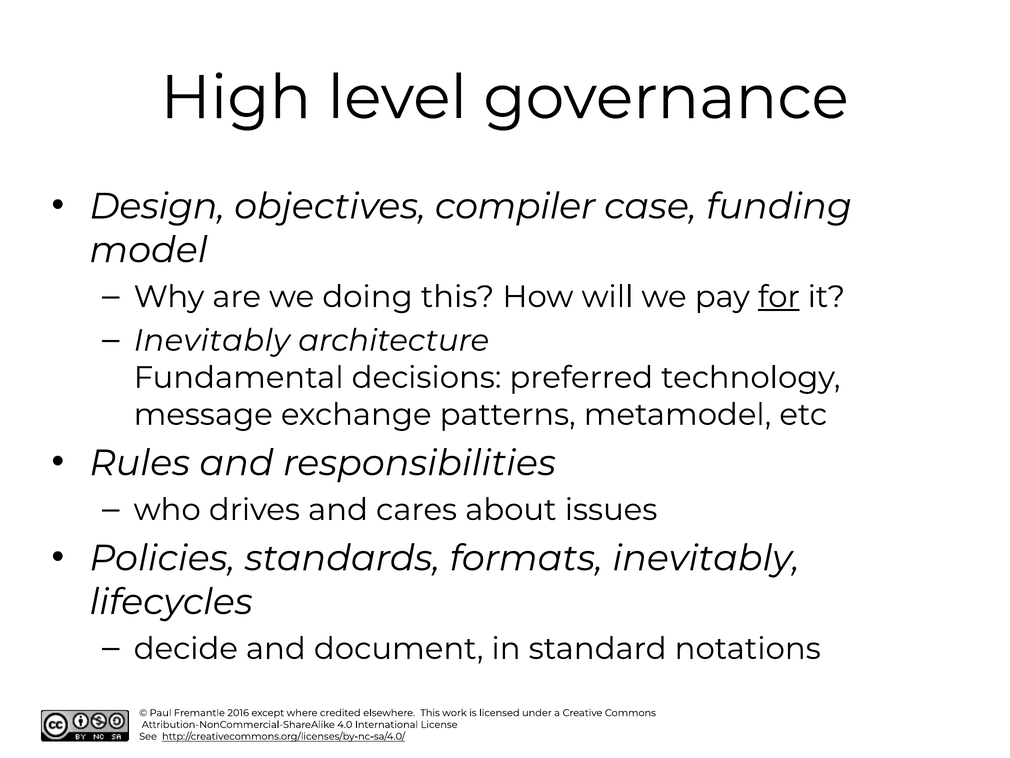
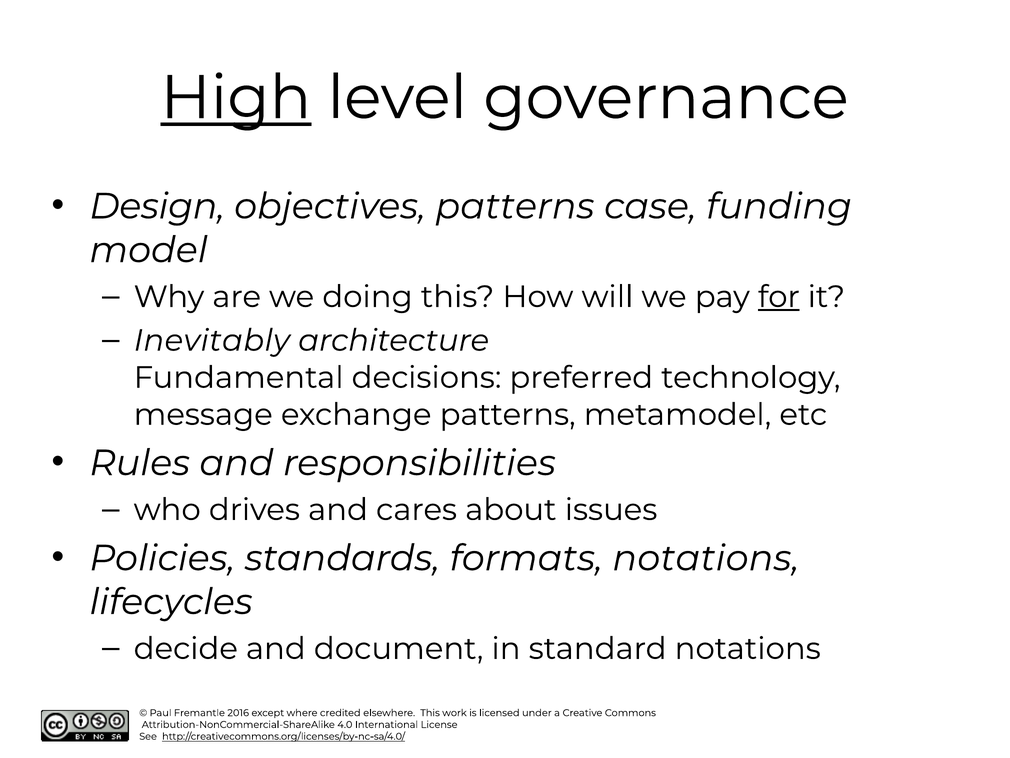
High underline: none -> present (236, 98)
objectives compiler: compiler -> patterns (515, 206)
formats inevitably: inevitably -> notations (706, 558)
